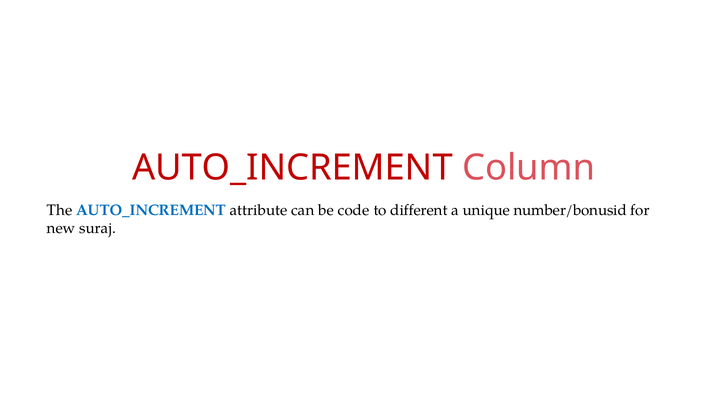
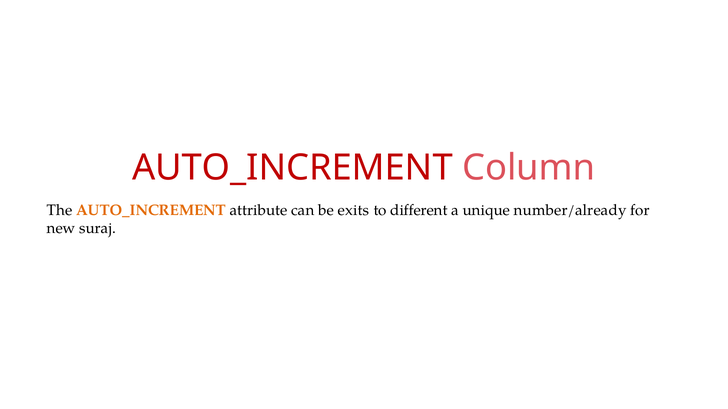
AUTO_INCREMENT colour: blue -> orange (151, 210)
code: code -> exits (354, 210)
number/bonusid: number/bonusid -> number/already (570, 210)
